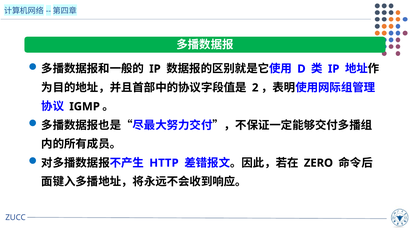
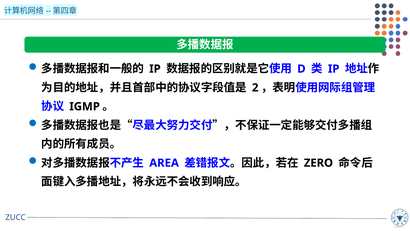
HTTP: HTTP -> AREA (164, 163)
